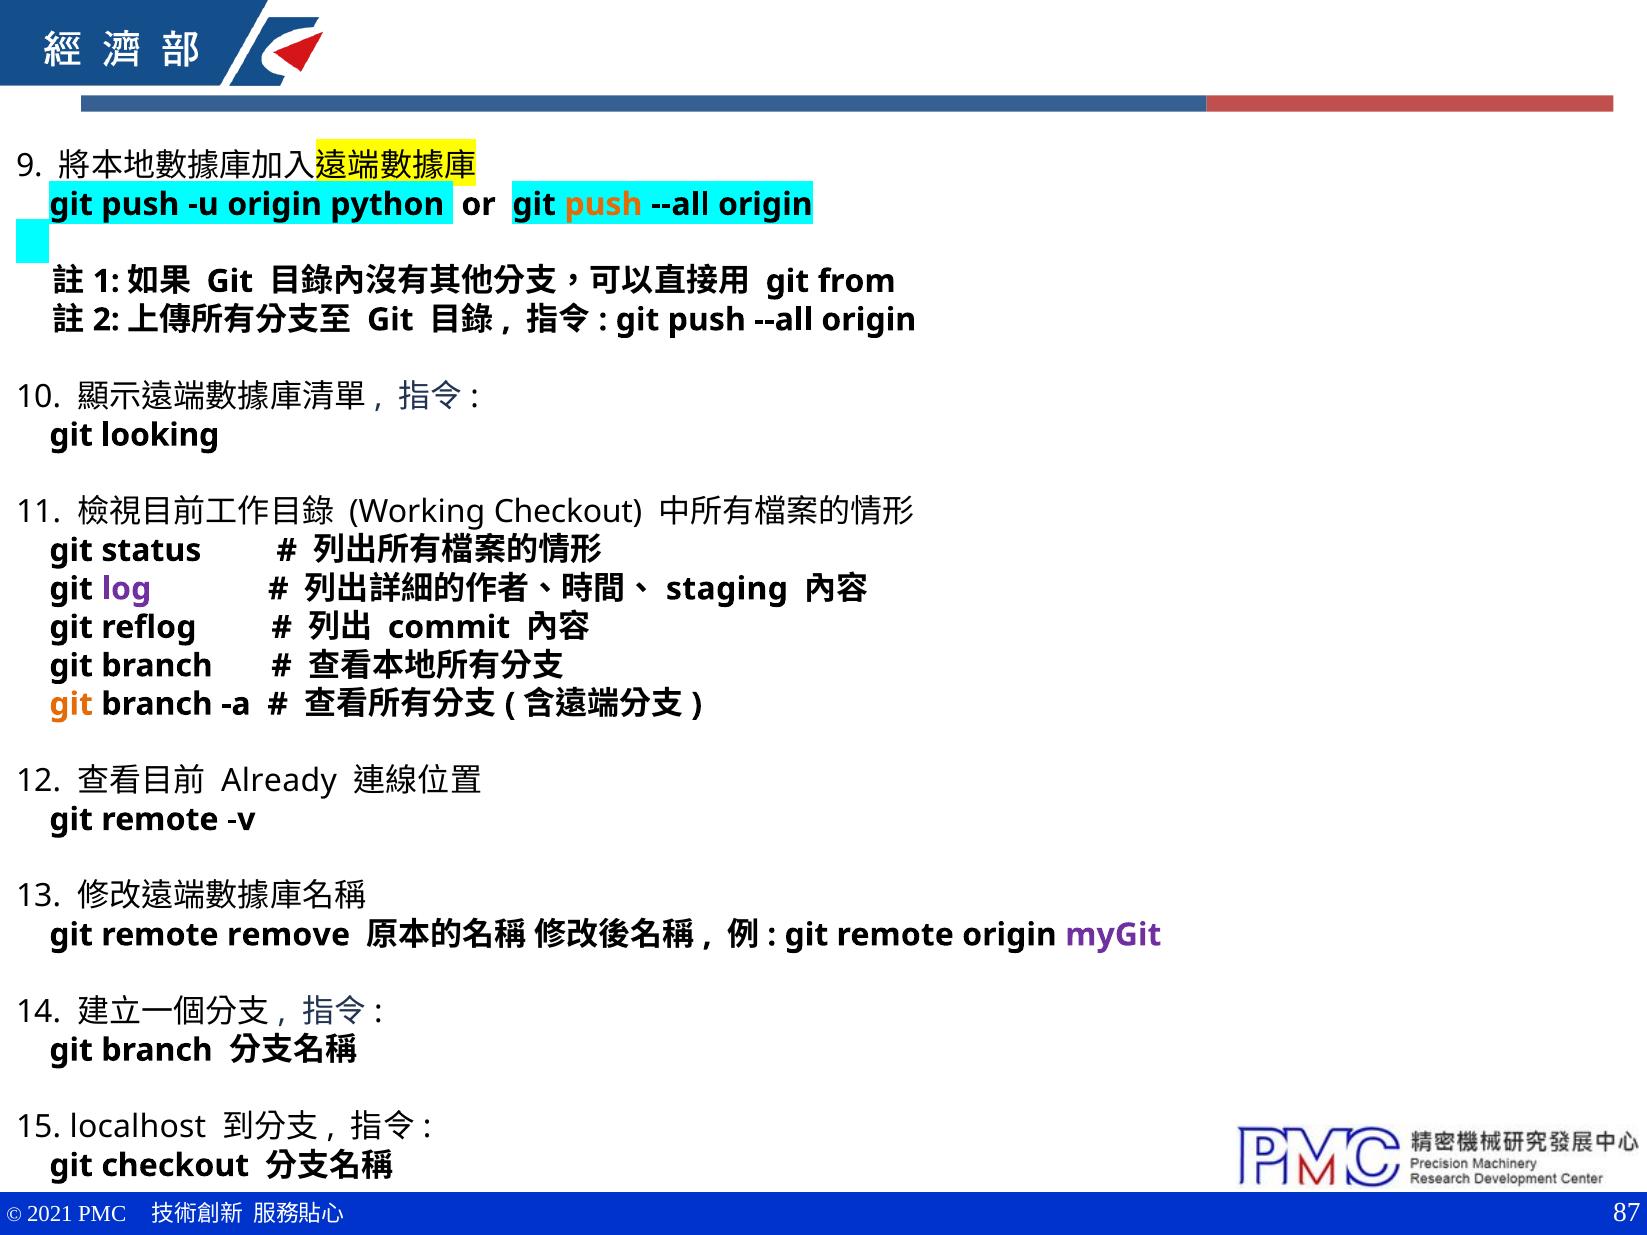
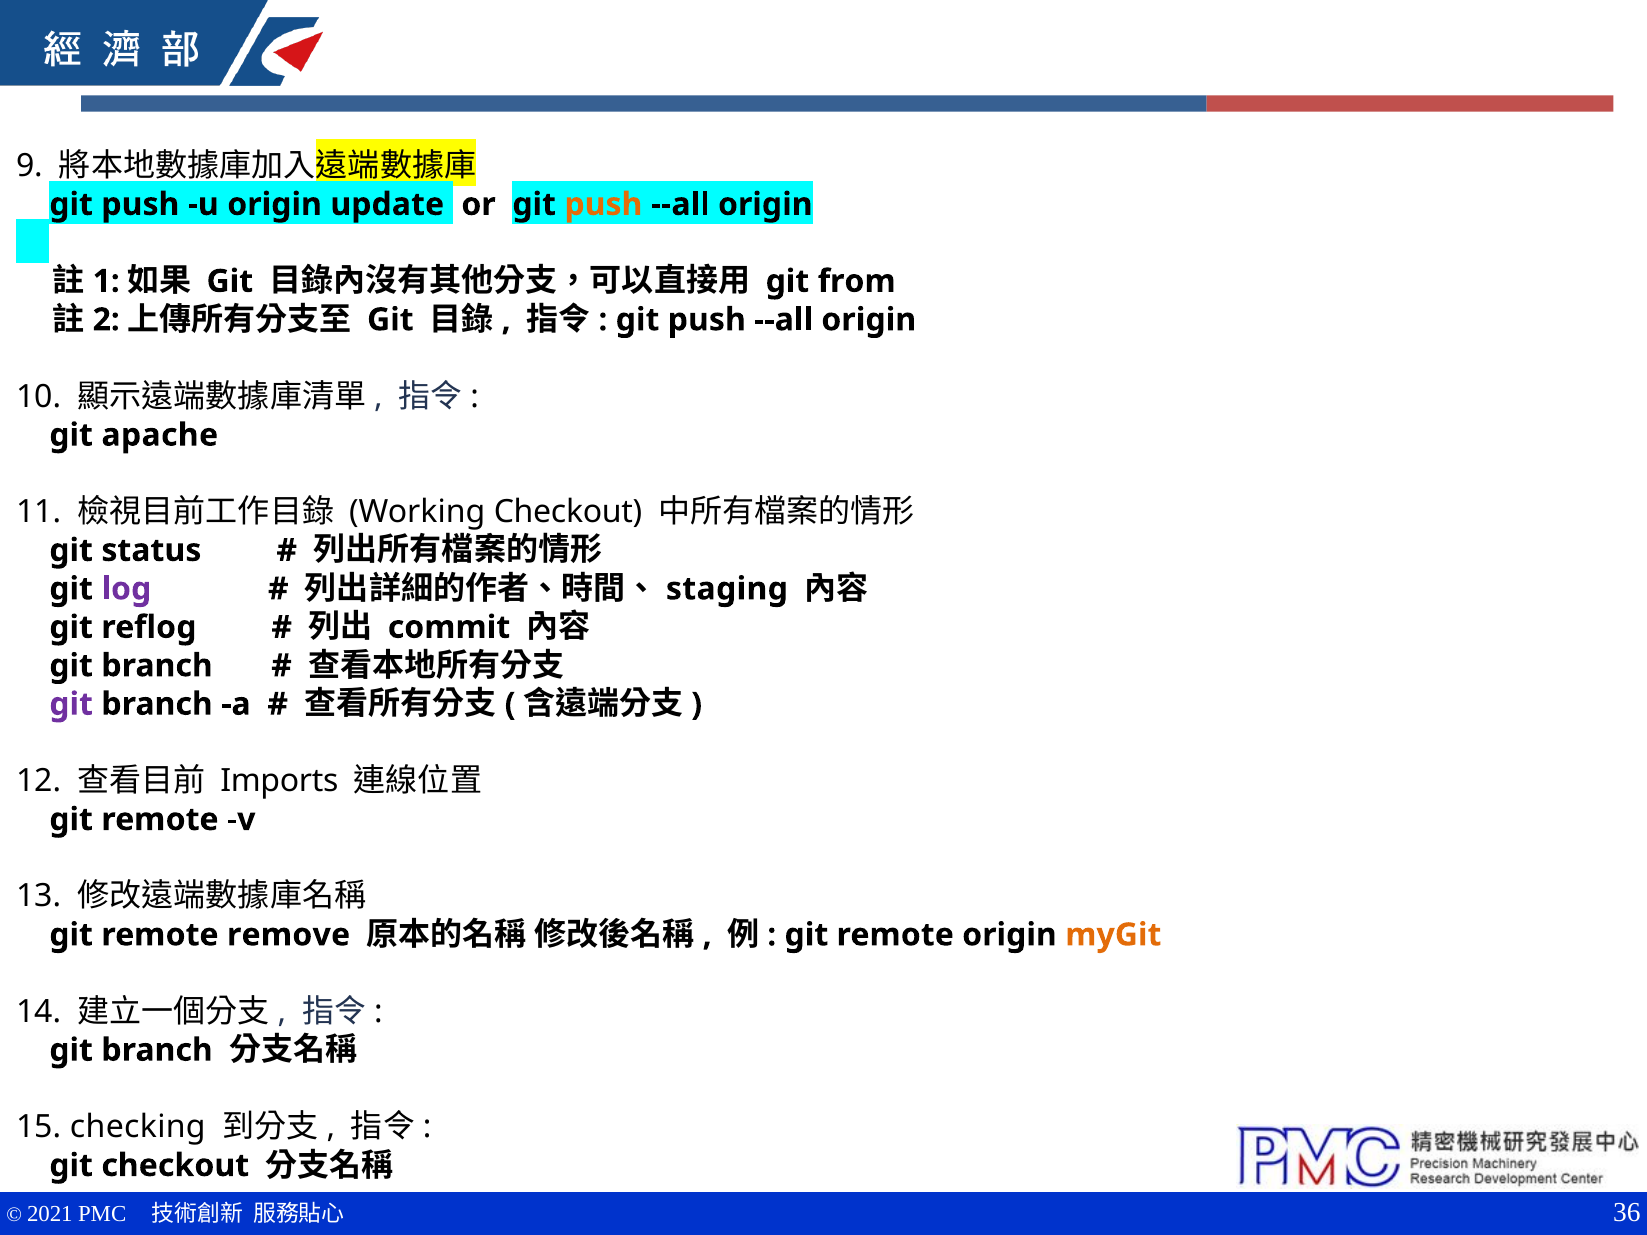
python: python -> update (387, 204)
looking: looking -> apache (160, 435)
git colour: orange -> purple (71, 704)
Already: Already -> Imports (279, 781)
myGit colour: purple -> orange (1113, 935)
localhost: localhost -> checking (138, 1127)
87: 87 -> 36 (1627, 1212)
